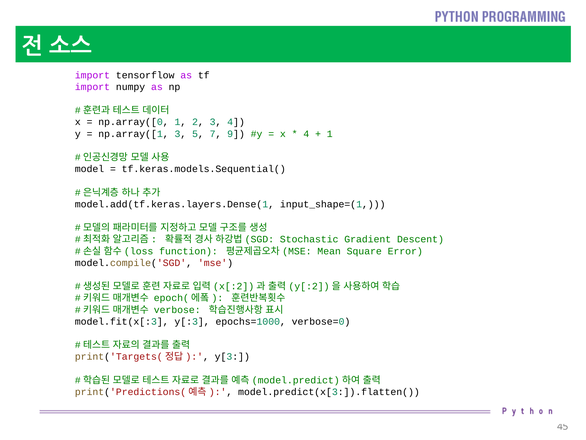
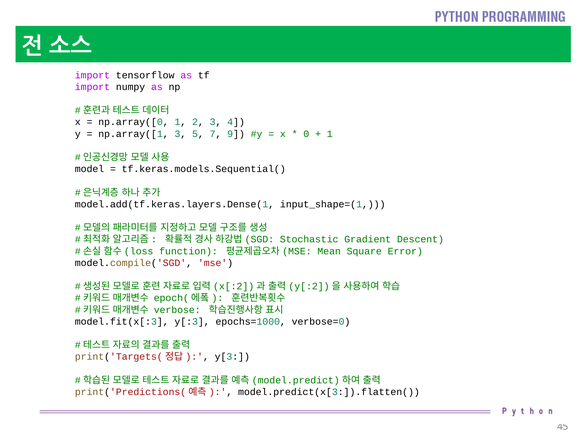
4: 4 -> 0 (306, 134)
